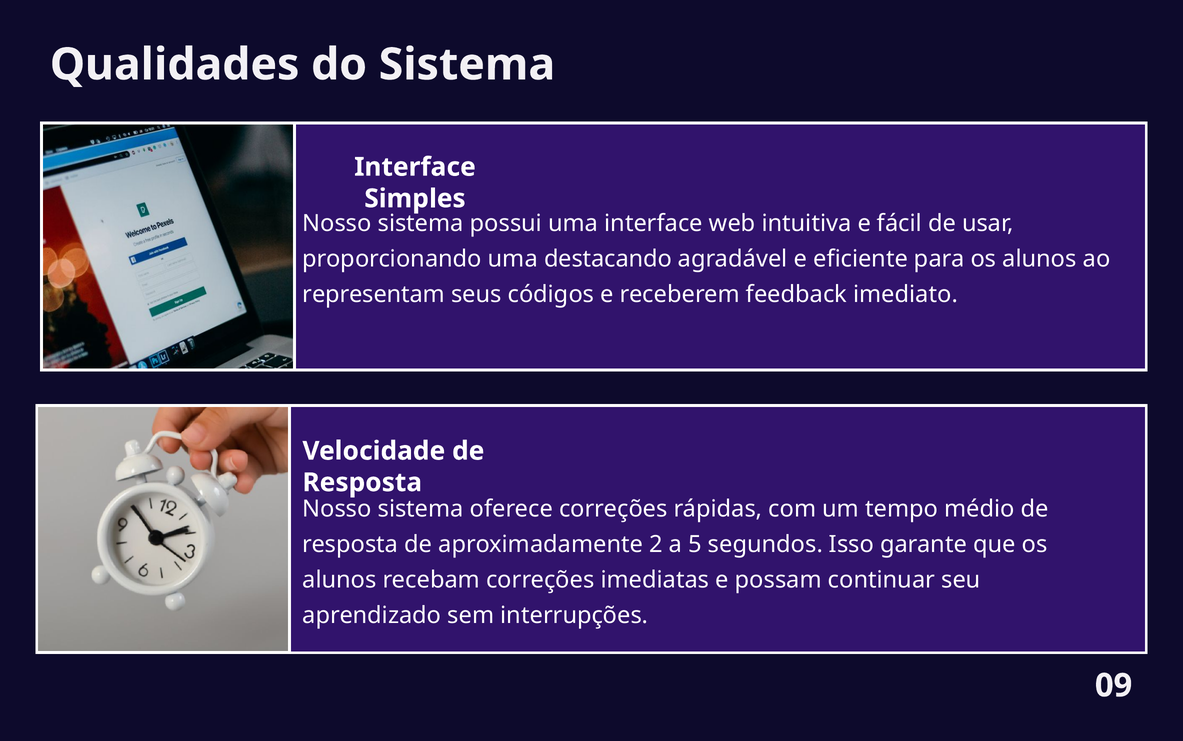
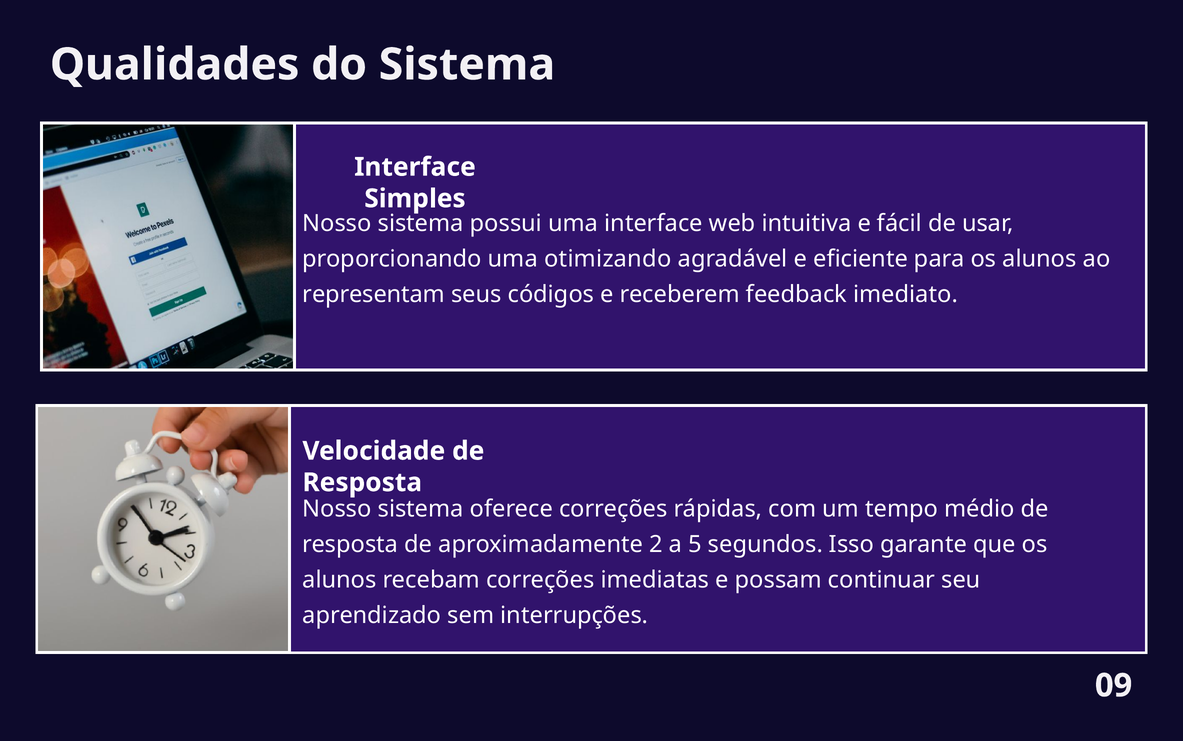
destacando: destacando -> otimizando (608, 259)
